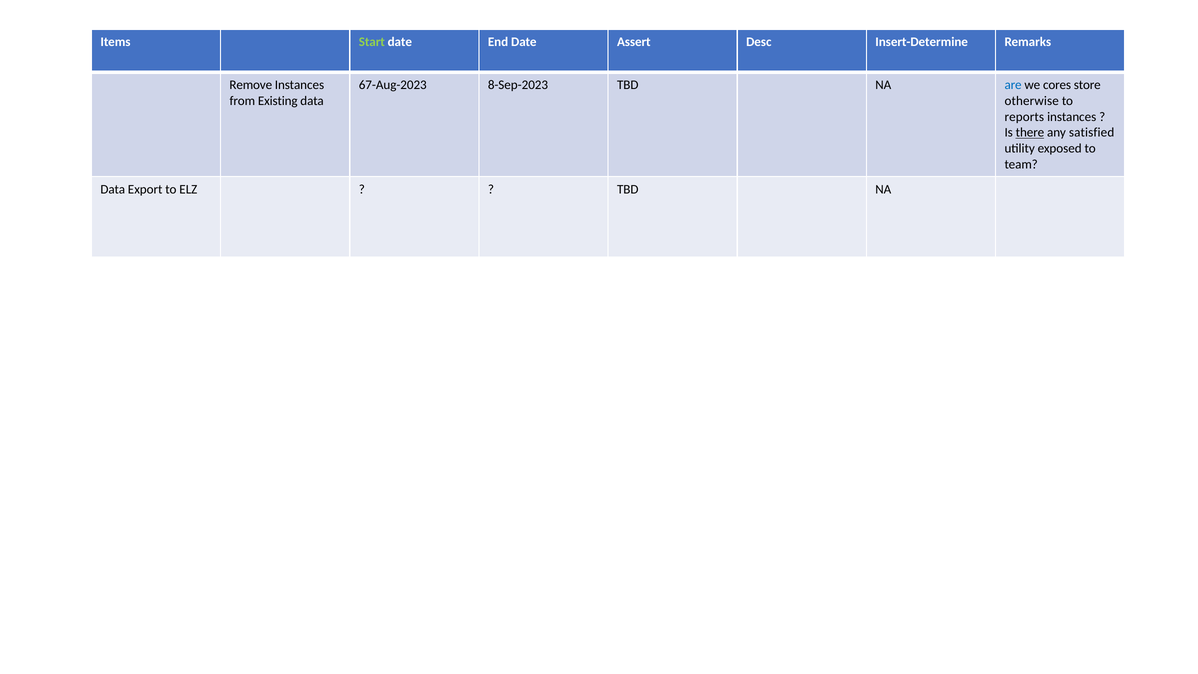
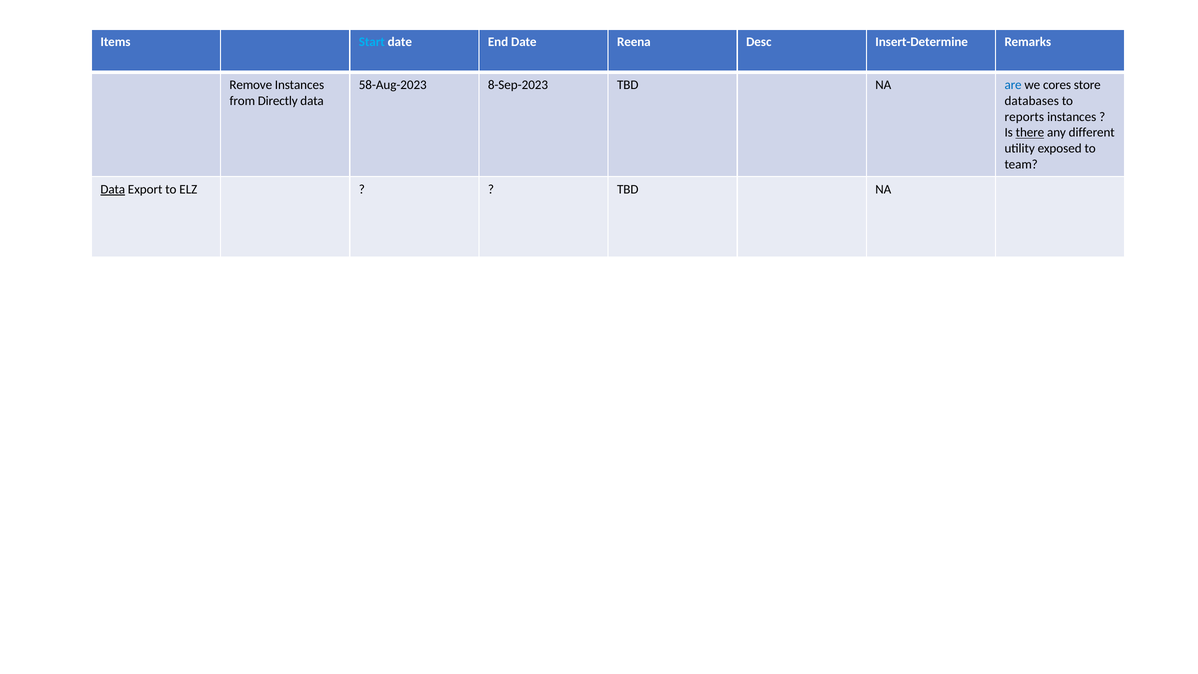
Start colour: light green -> light blue (372, 42)
Assert: Assert -> Reena (634, 42)
67-Aug-2023: 67-Aug-2023 -> 58-Aug-2023 (393, 85)
Existing: Existing -> Directly (278, 101)
otherwise: otherwise -> databases (1032, 101)
satisfied: satisfied -> different (1092, 133)
Data underline: none -> present (113, 189)
